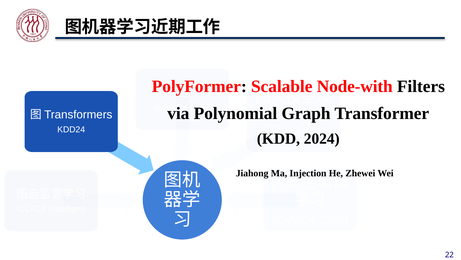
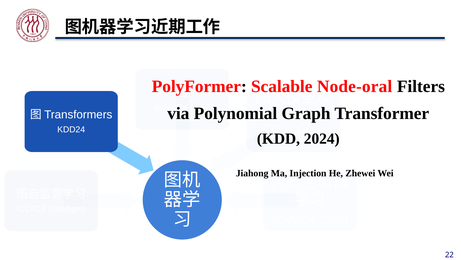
Node-with: Node-with -> Node-oral (355, 86)
